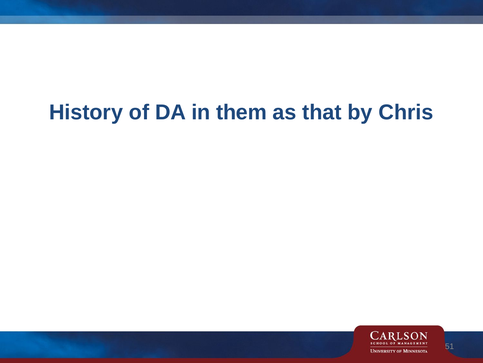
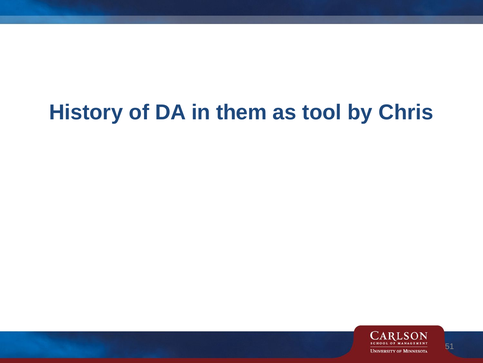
that: that -> tool (322, 112)
